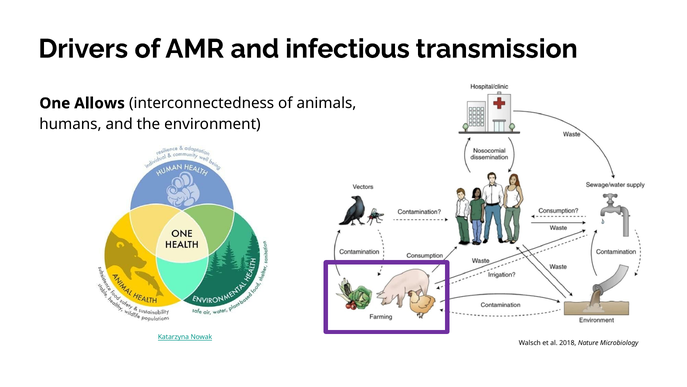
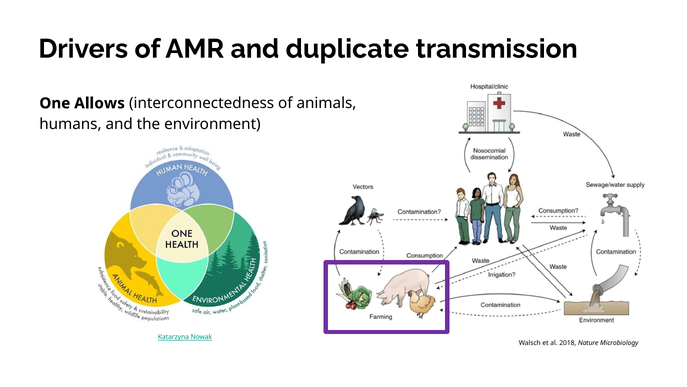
infectious: infectious -> duplicate (347, 49)
